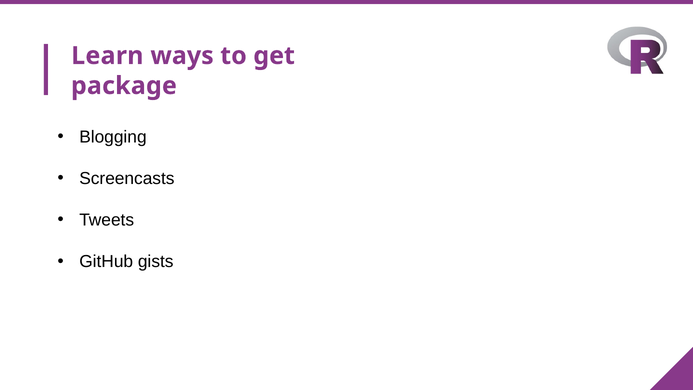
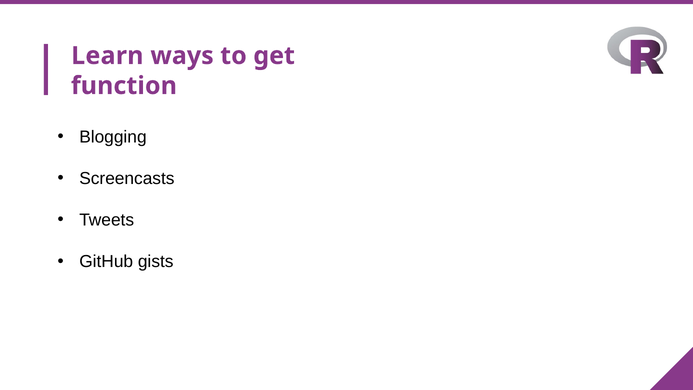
package: package -> function (124, 86)
